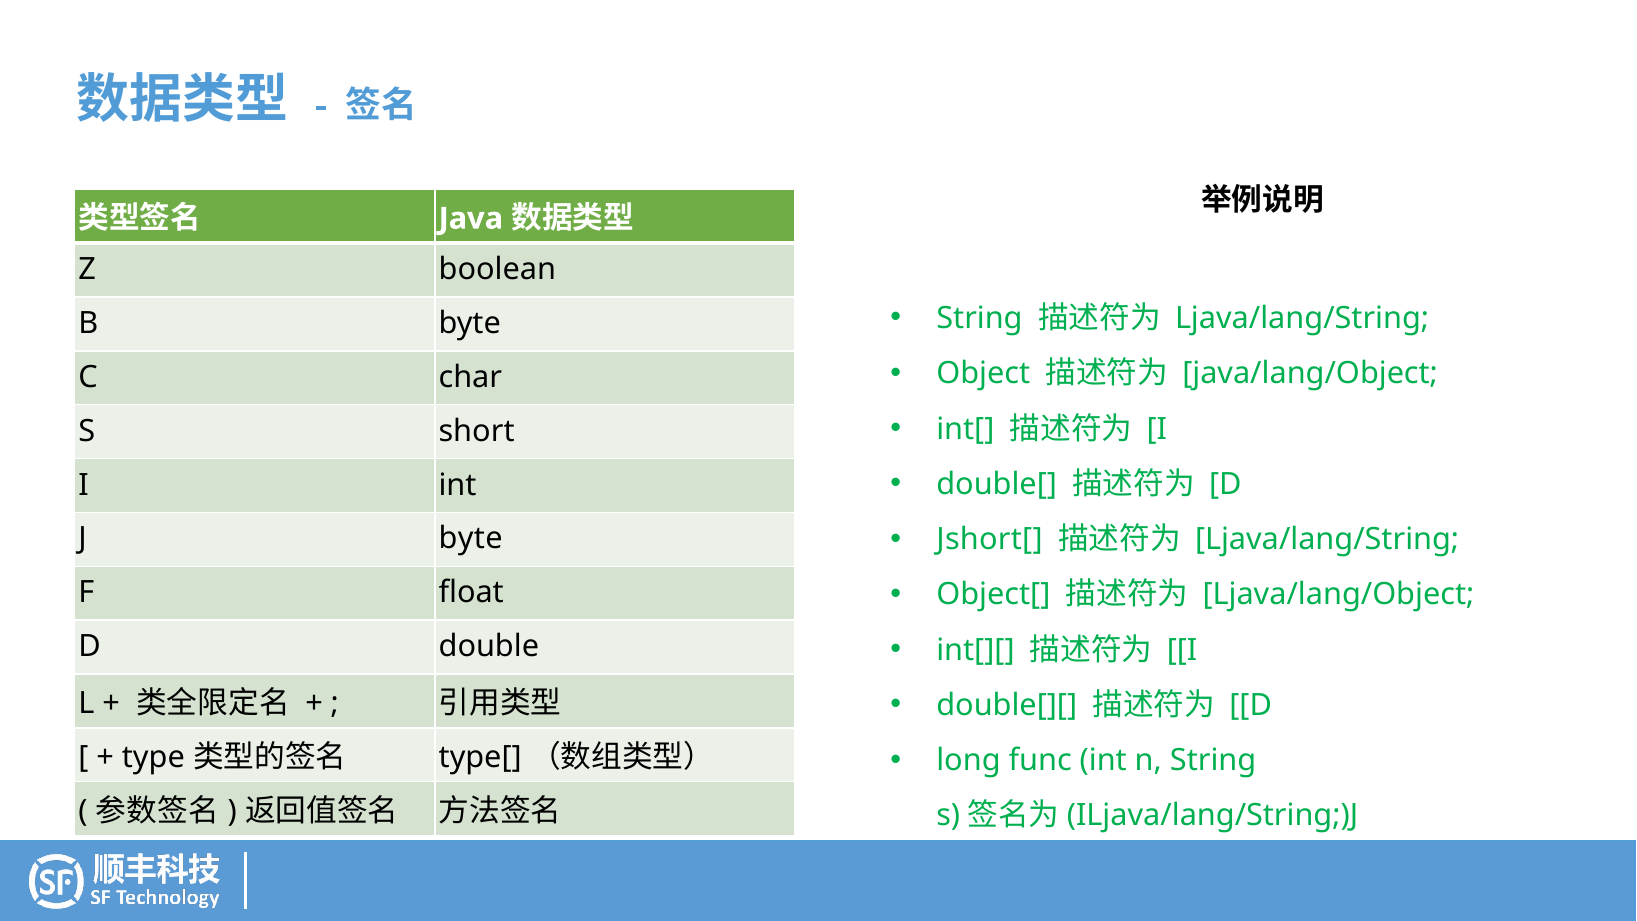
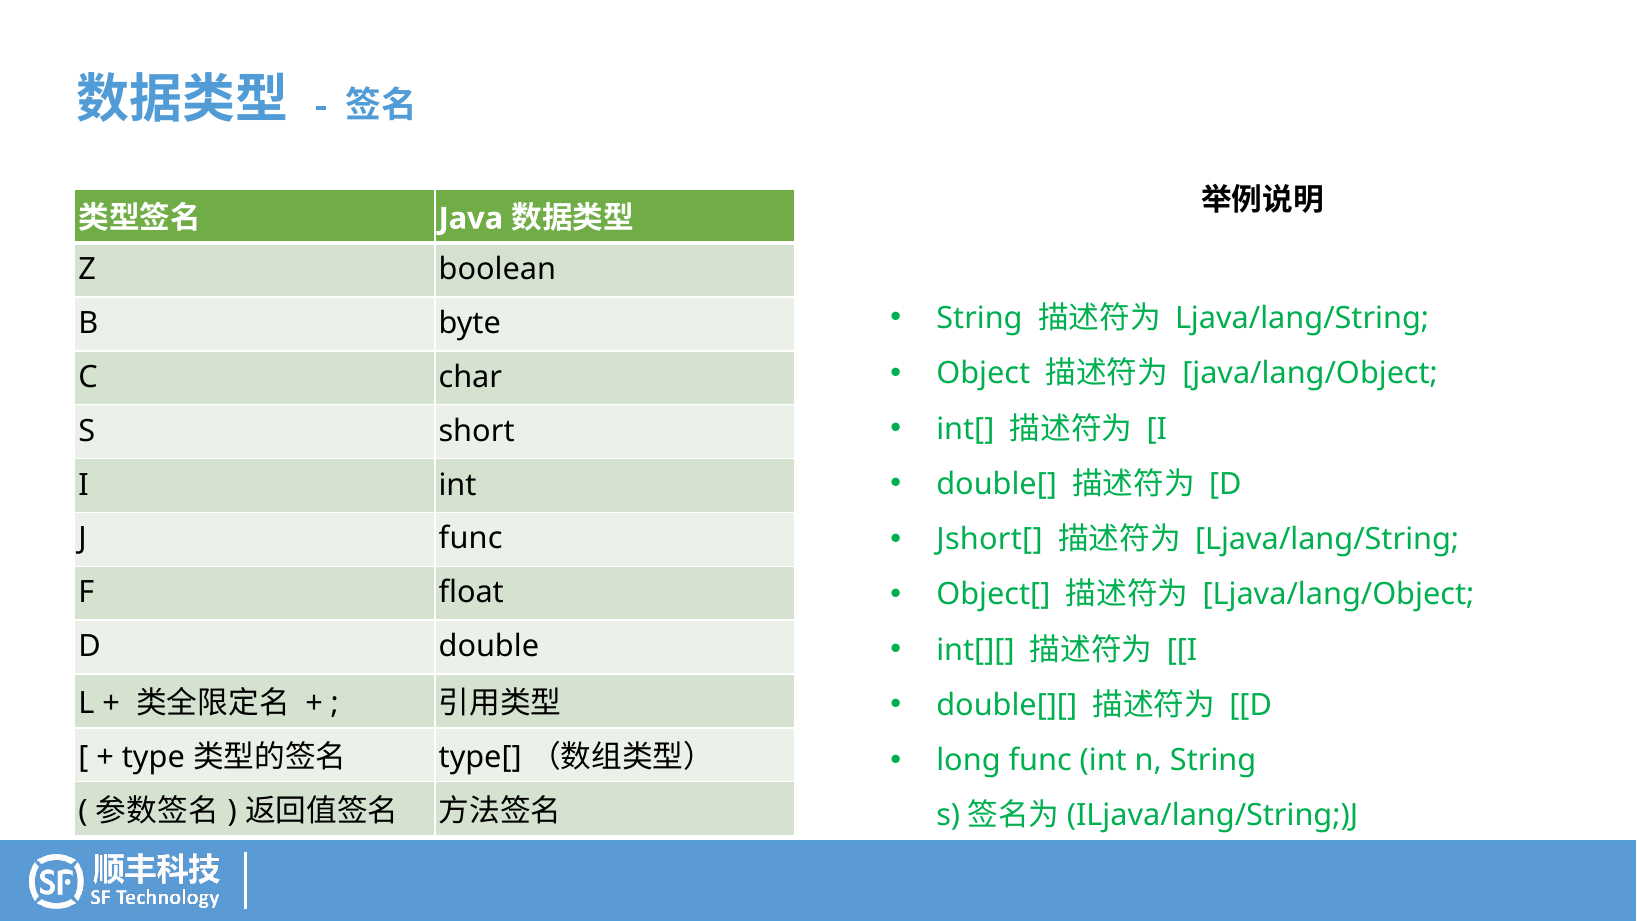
J byte: byte -> func (471, 539)
